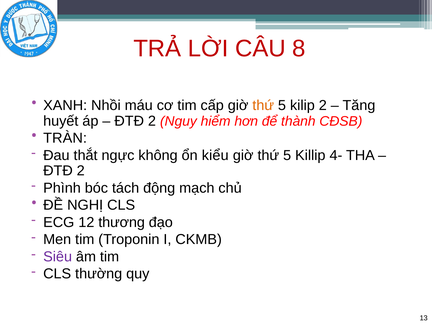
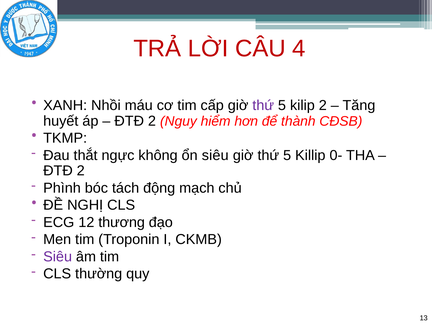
8: 8 -> 4 (299, 48)
thứ colour: orange -> purple (263, 105)
TRÀN: TRÀN -> TKMP (65, 138)
ổn kiểu: kiểu -> siêu (215, 155)
4-: 4- -> 0- (336, 155)
